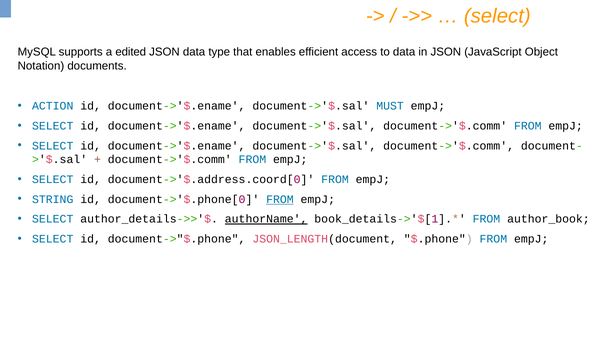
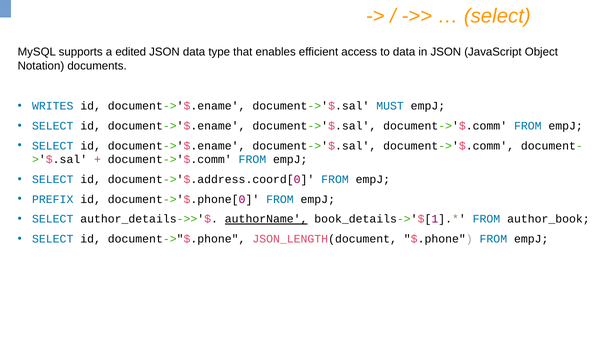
ACTION: ACTION -> WRITES (53, 106)
STRING: STRING -> PREFIX (53, 199)
FROM underline: present -> none (280, 199)
